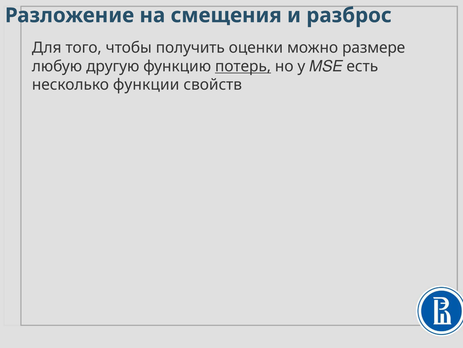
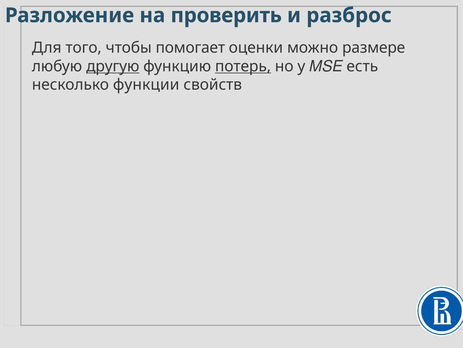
смещения: смещения -> проверить (226, 15)
получить: получить -> помогает (190, 48)
другую underline: none -> present (113, 66)
